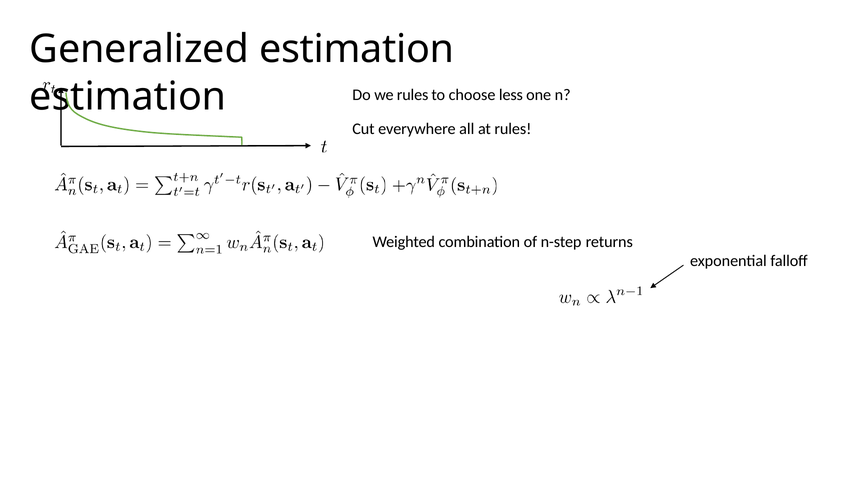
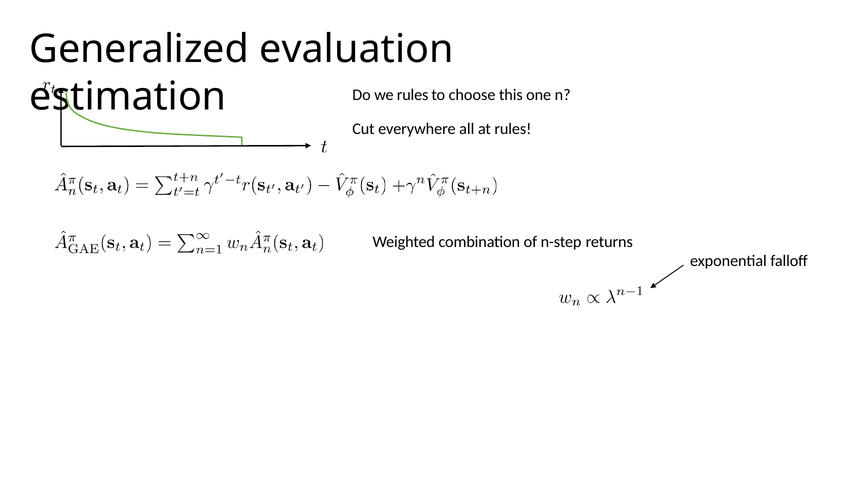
Generalized estimation: estimation -> evaluation (356, 49)
less: less -> this (511, 95)
